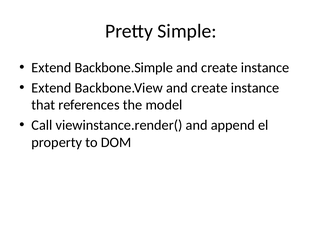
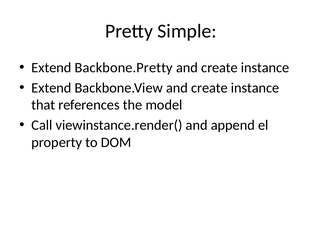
Backbone.Simple: Backbone.Simple -> Backbone.Pretty (124, 68)
